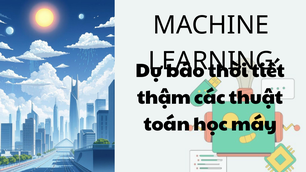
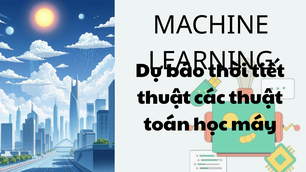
thậm: thậm -> thuật (164, 98)
